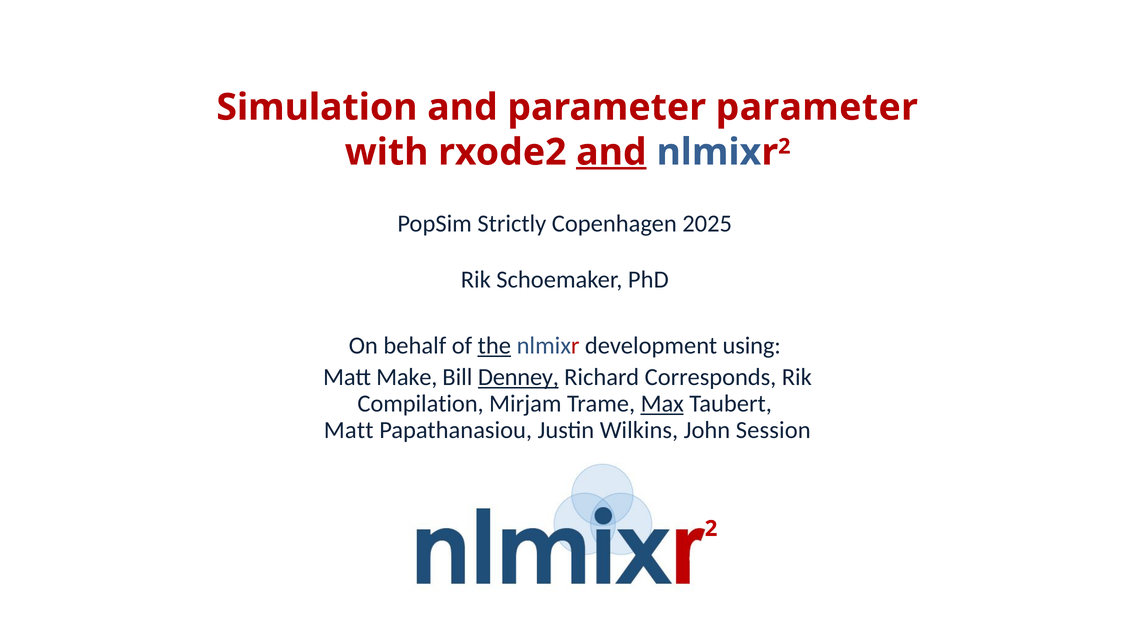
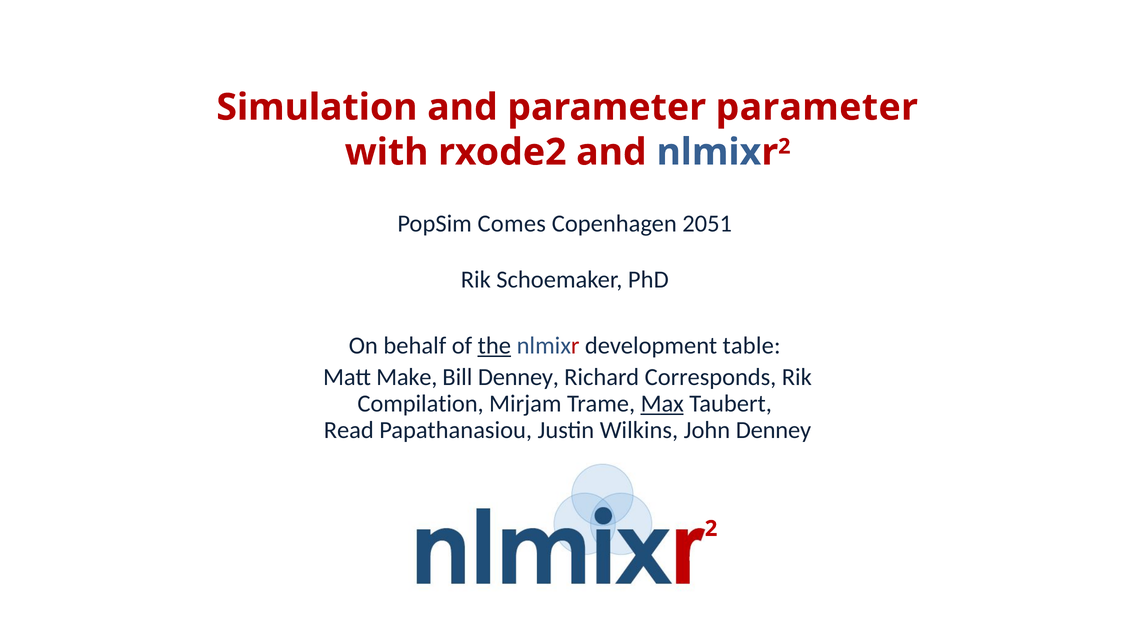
and underline: present -> none (611, 152)
Strictly: Strictly -> Comes (512, 224)
2025: 2025 -> 2051 (707, 224)
using: using -> table (752, 346)
Denney underline: present -> none (518, 377)
Matt: Matt -> Read (349, 430)
John Session: Session -> Denney (773, 430)
